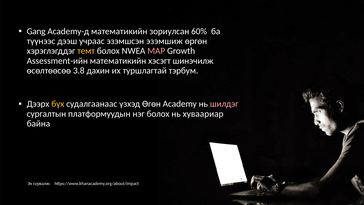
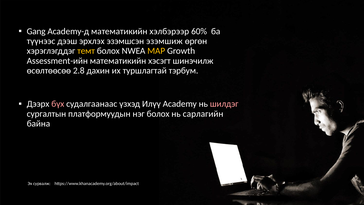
зориулсан: зориулсан -> хэлбэрээр (169, 31)
учраас: учраас -> эрхлэх (92, 41)
MAP colour: pink -> yellow (156, 51)
3.8: 3.8 -> 2.8 (79, 71)
бүх colour: yellow -> pink (58, 104)
Өгөн: Өгөн -> Илүү (151, 104)
хуваариар: хуваариар -> сарлагийн (203, 114)
